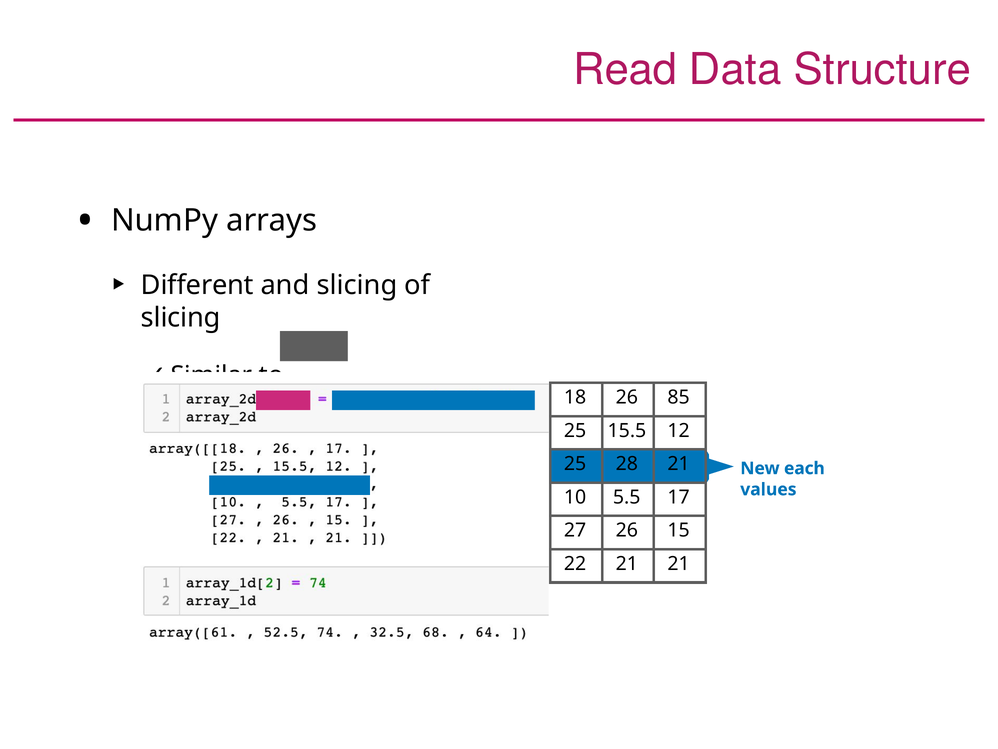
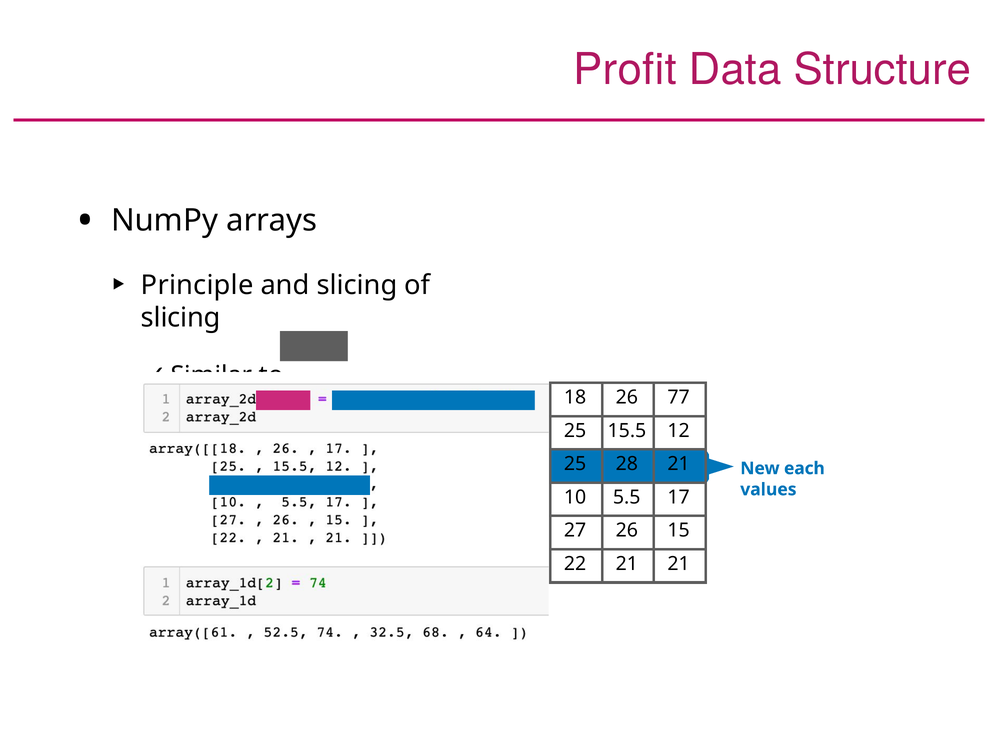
Read: Read -> Profit (625, 70)
Different: Different -> Principle (197, 285)
85: 85 -> 77 (679, 397)
